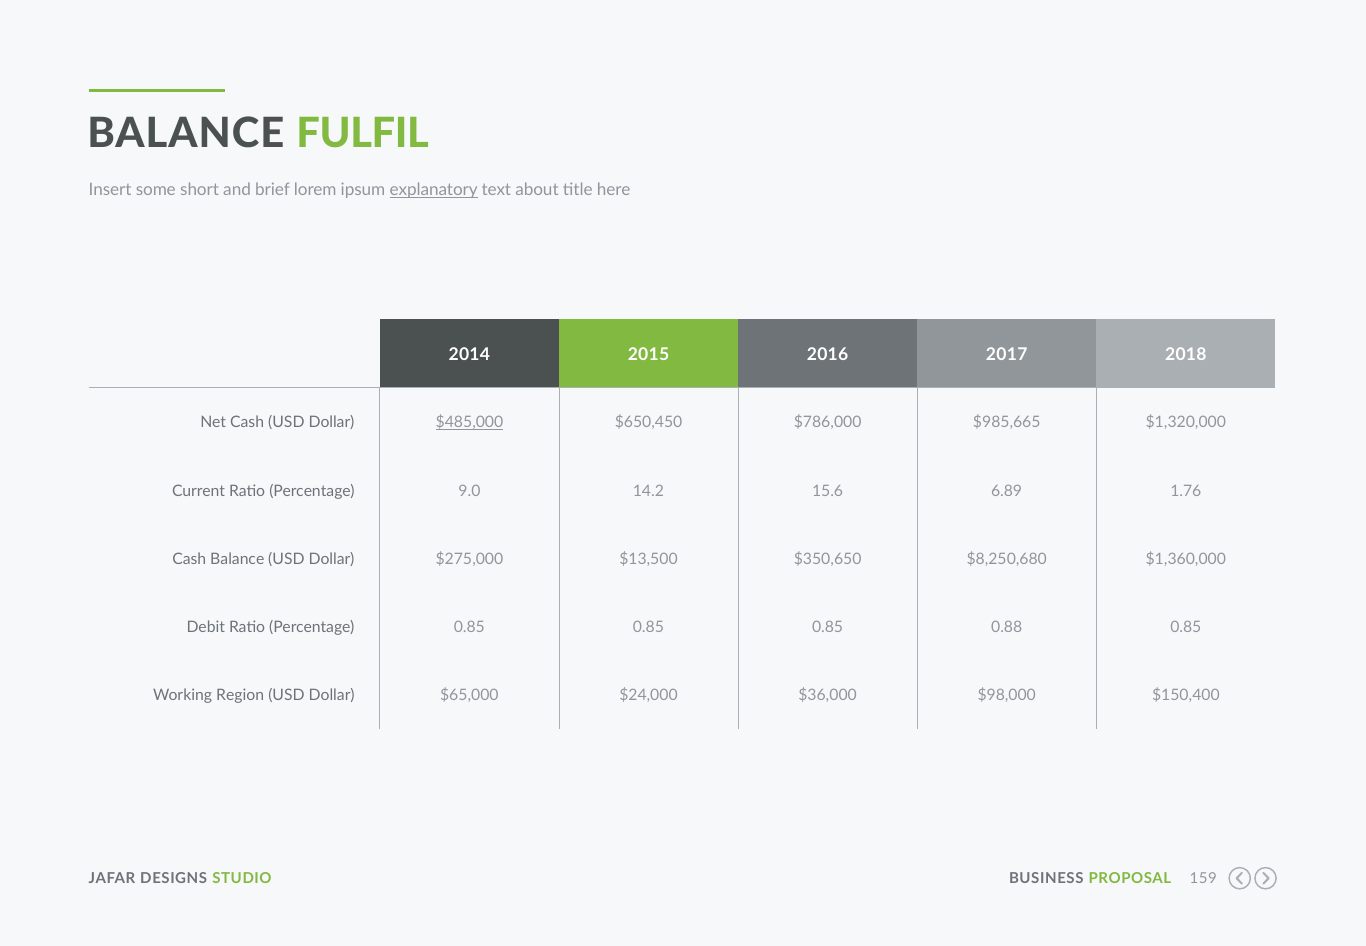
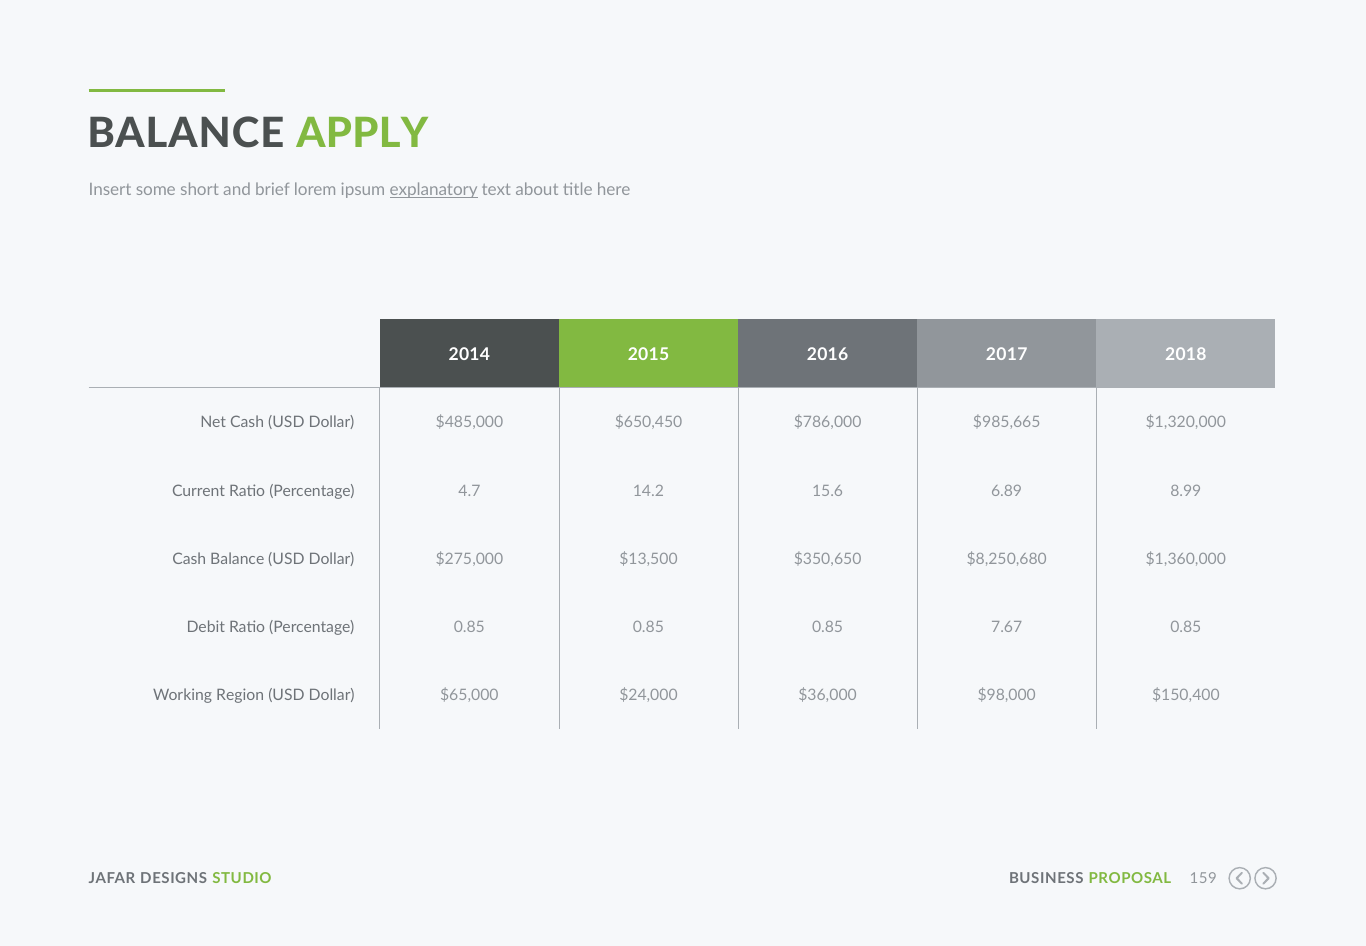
FULFIL: FULFIL -> APPLY (362, 134)
$485,000 underline: present -> none (469, 422)
9.0: 9.0 -> 4.7 (469, 491)
1.76: 1.76 -> 8.99 (1186, 491)
0.88: 0.88 -> 7.67 (1007, 627)
